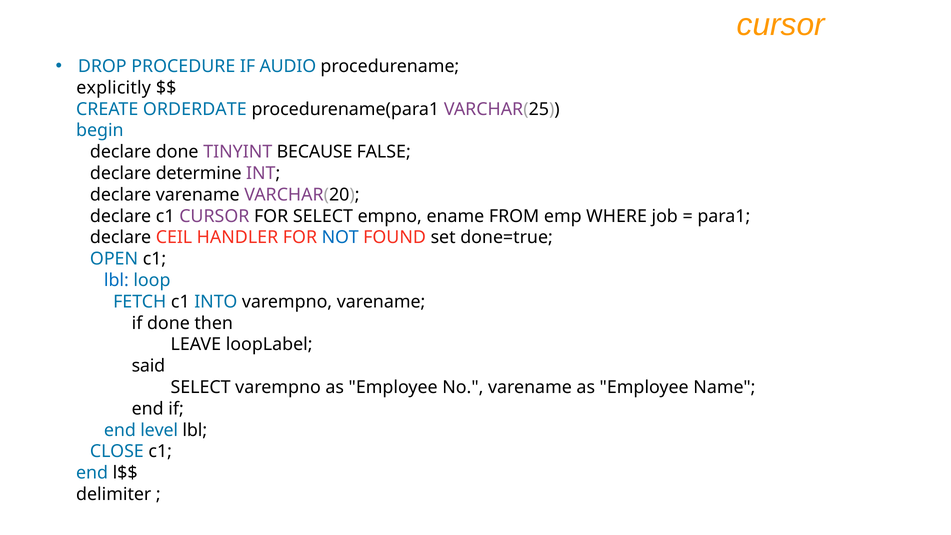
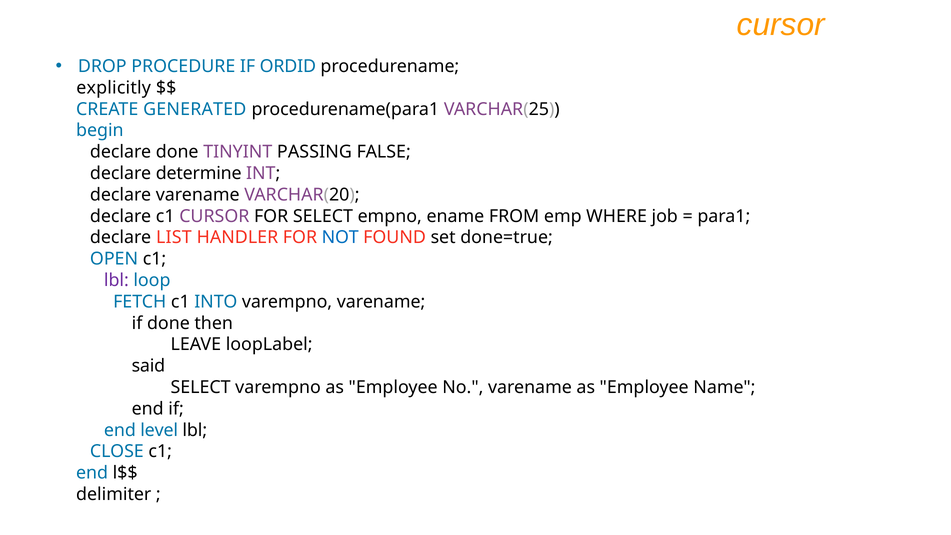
AUDIO: AUDIO -> ORDID (288, 66)
ORDERDATE: ORDERDATE -> GENERATED (195, 109)
BECAUSE: BECAUSE -> PASSING (314, 152)
CEIL: CEIL -> LIST (174, 238)
lbl colour: blue -> purple (116, 280)
